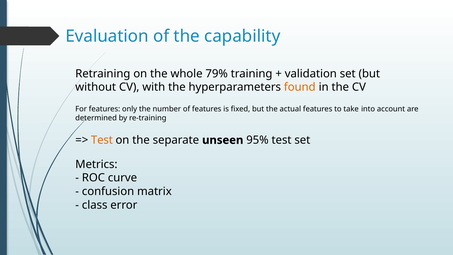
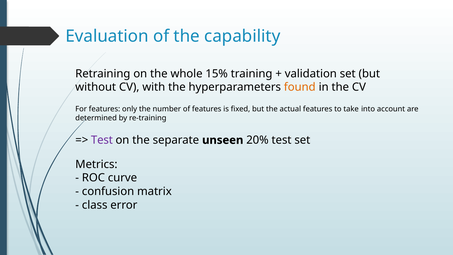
79%: 79% -> 15% (217, 74)
Test colour: orange -> purple (102, 140)
95%: 95% -> 20% (257, 140)
